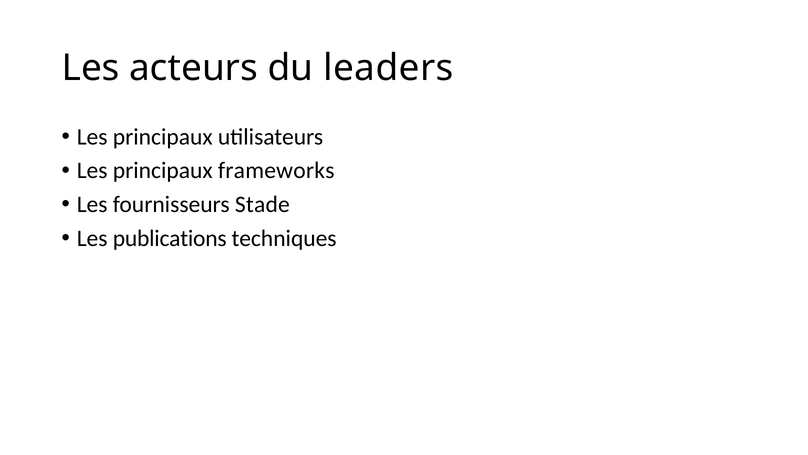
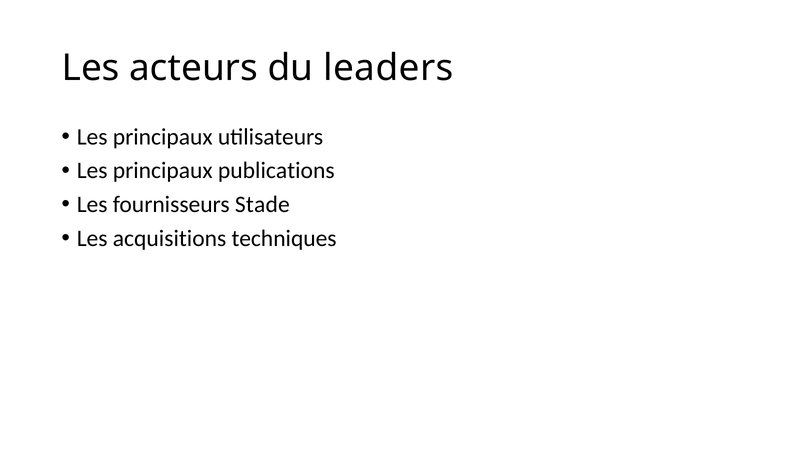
frameworks: frameworks -> publications (276, 170)
publications: publications -> acquisitions (170, 238)
